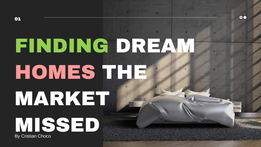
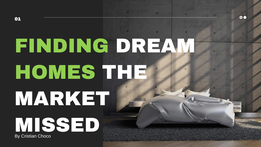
HOMES colour: pink -> light green (55, 72)
